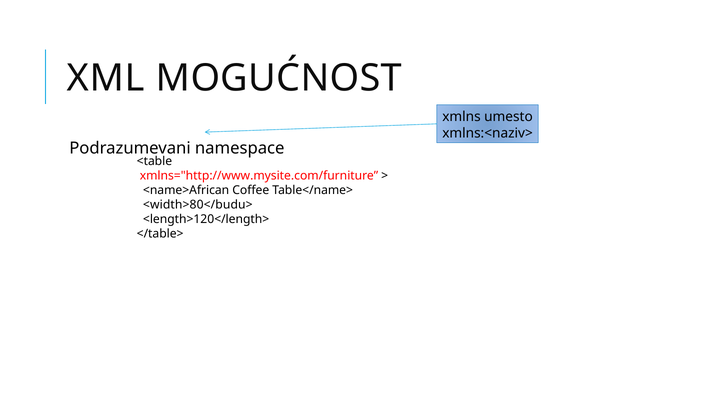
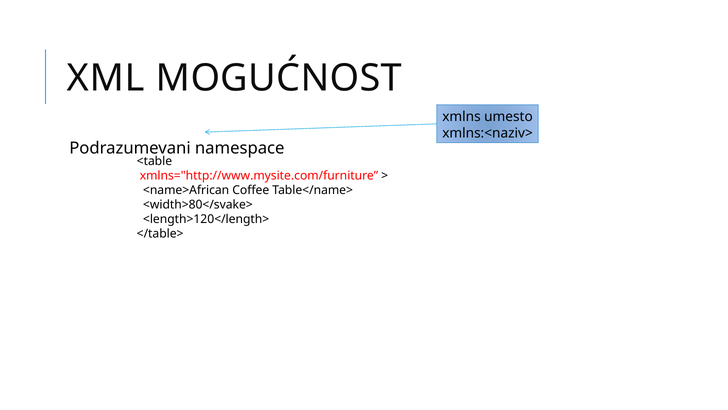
<width>80</budu>: <width>80</budu> -> <width>80</svake> (198, 205)
